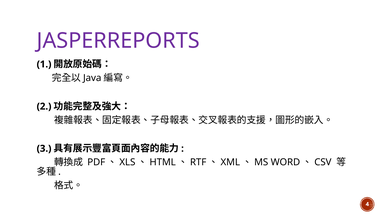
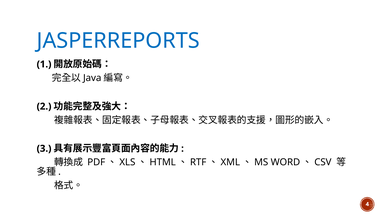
JASPERREPORTS colour: purple -> blue (118, 41)
